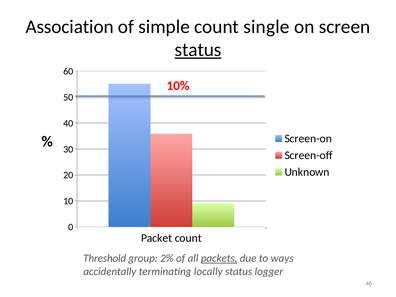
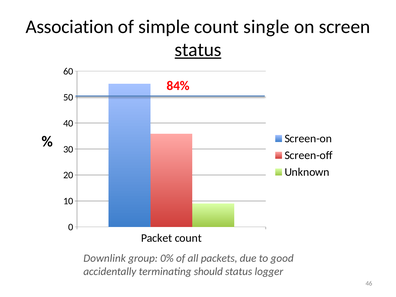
10%: 10% -> 84% (178, 86)
Threshold: Threshold -> Downlink (105, 258)
2%: 2% -> 0% (167, 258)
packets underline: present -> none (219, 258)
ways: ways -> good (282, 258)
locally: locally -> should (208, 272)
